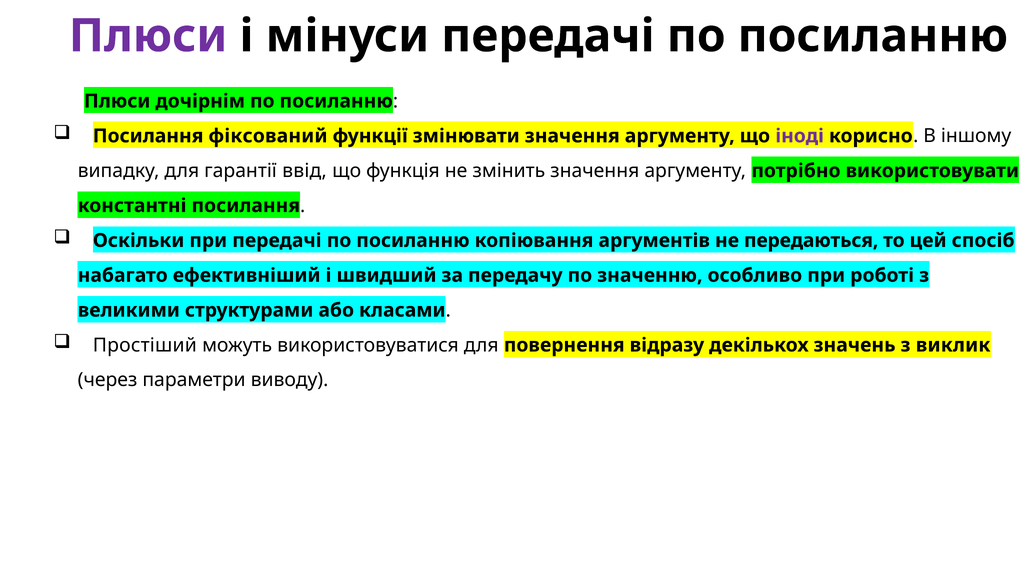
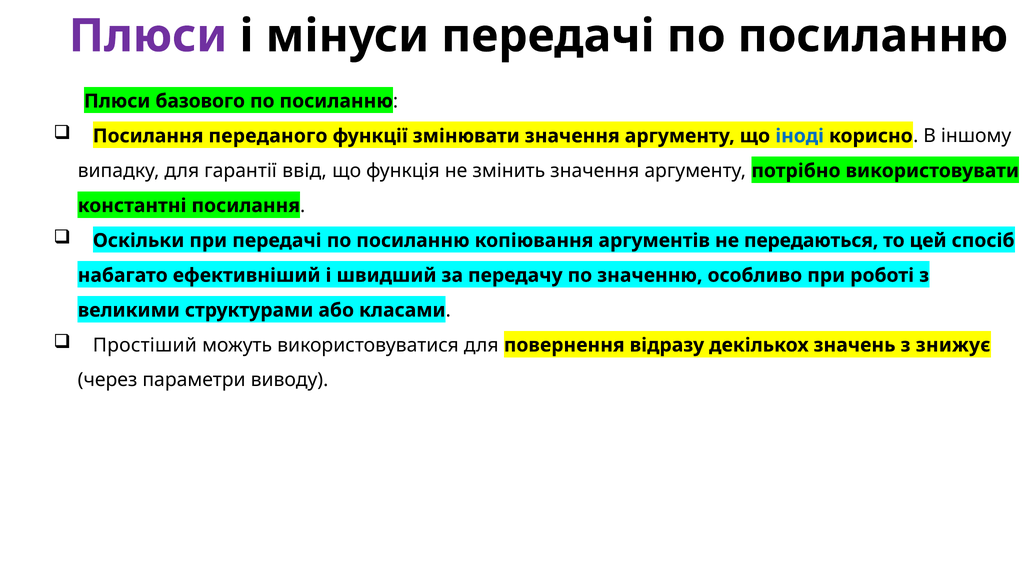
дочірнім: дочірнім -> базового (200, 101)
фіксований: фіксований -> переданого (268, 136)
іноді colour: purple -> blue (800, 136)
виклик: виклик -> знижує (953, 345)
